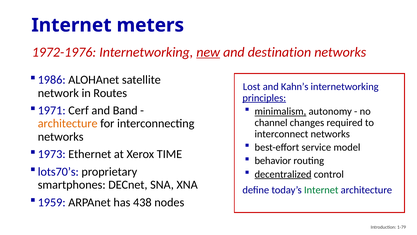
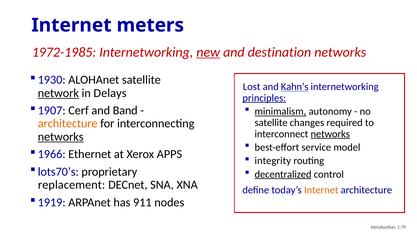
1972-1976: 1972-1976 -> 1972-1985 (64, 52)
1986: 1986 -> 1930 (52, 80)
Kahn’s underline: none -> present (295, 86)
network underline: none -> present (58, 93)
Routes: Routes -> Delays (110, 93)
1971: 1971 -> 1907 (52, 110)
channel: channel -> satellite (271, 122)
networks underline: none -> present (330, 134)
networks underline: none -> present (61, 137)
1973: 1973 -> 1966 (52, 154)
TIME: TIME -> APPS (169, 154)
behavior: behavior -> integrity (273, 161)
smartphones: smartphones -> replacement (72, 185)
Internet colour: green -> orange (321, 190)
1959: 1959 -> 1919 (52, 202)
438: 438 -> 911 (142, 202)
